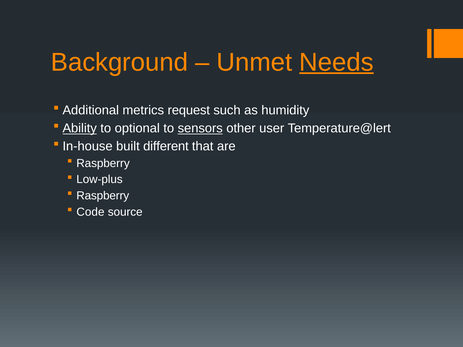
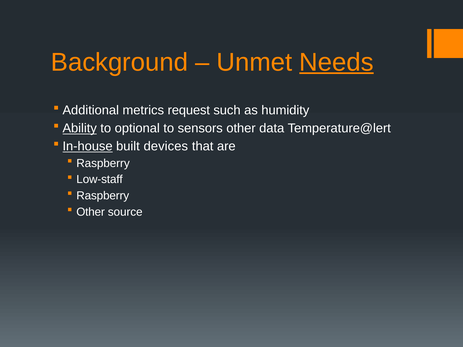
sensors underline: present -> none (200, 128)
user: user -> data (272, 128)
In-house underline: none -> present (88, 147)
different: different -> devices (166, 147)
Low-plus: Low-plus -> Low-staff (100, 180)
Code: Code -> Other (91, 212)
